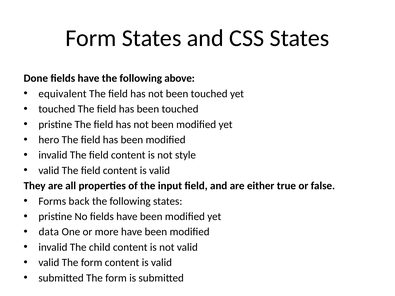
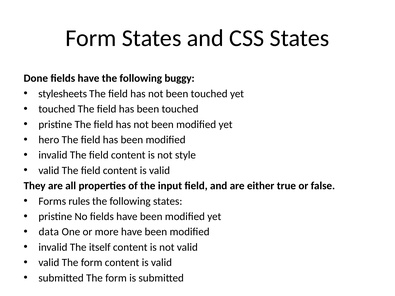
above: above -> buggy (180, 78)
equivalent: equivalent -> stylesheets (63, 94)
back: back -> rules (79, 201)
child: child -> itself (100, 247)
